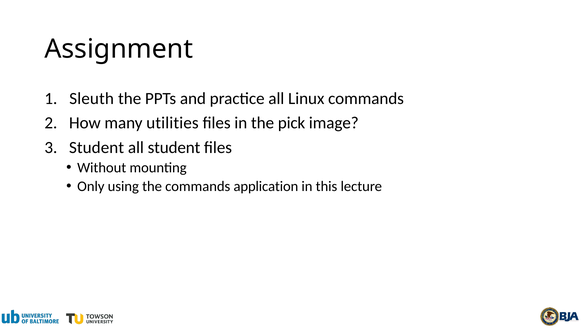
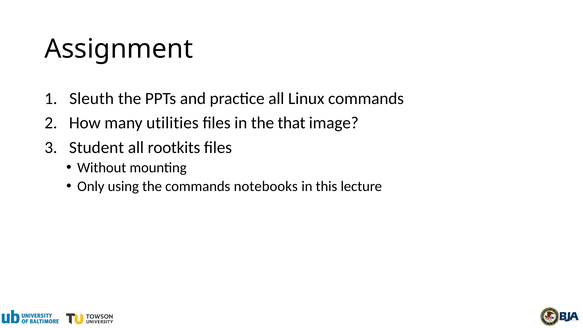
pick: pick -> that (292, 123)
all student: student -> rootkits (174, 147)
application: application -> notebooks (266, 186)
